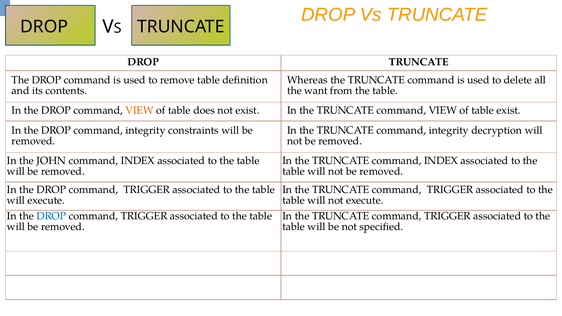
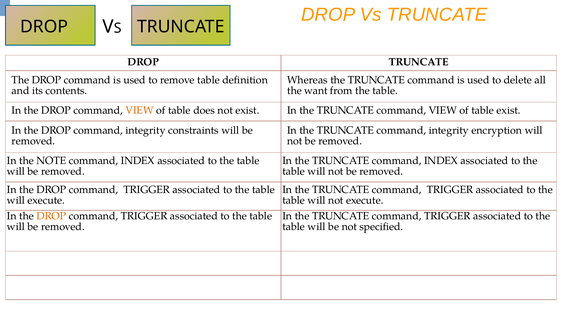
decryption: decryption -> encryption (497, 130)
JOHN: JOHN -> NOTE (51, 161)
DROP colour: blue -> orange (51, 216)
